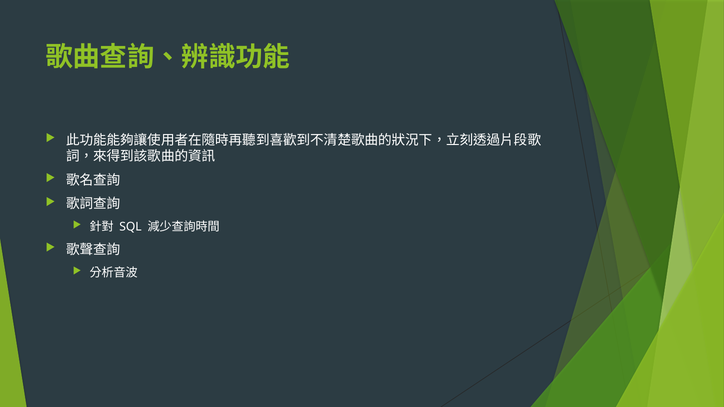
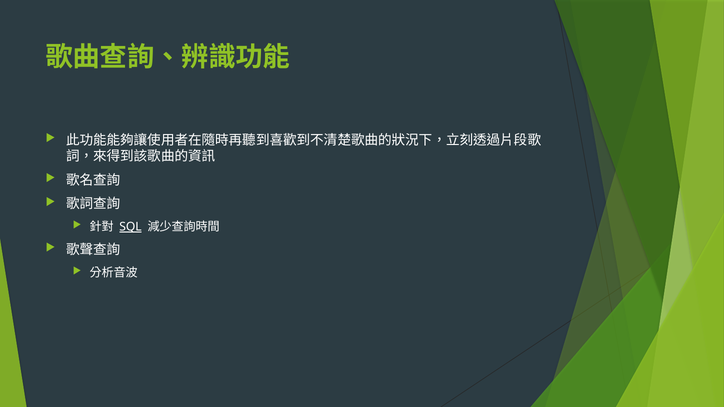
SQL underline: none -> present (130, 227)
